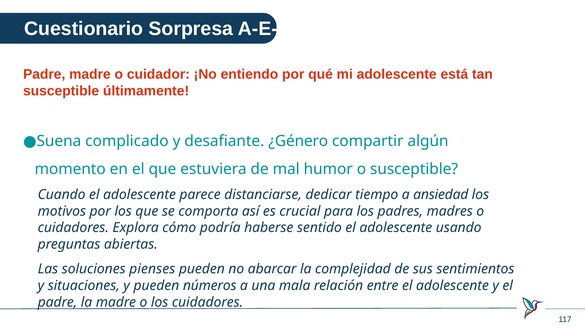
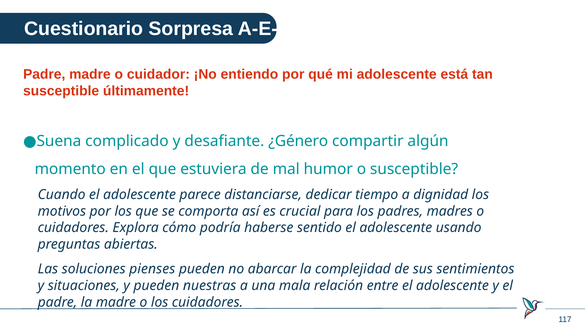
ansiedad: ansiedad -> dignidad (441, 195)
números: números -> nuestras (210, 286)
